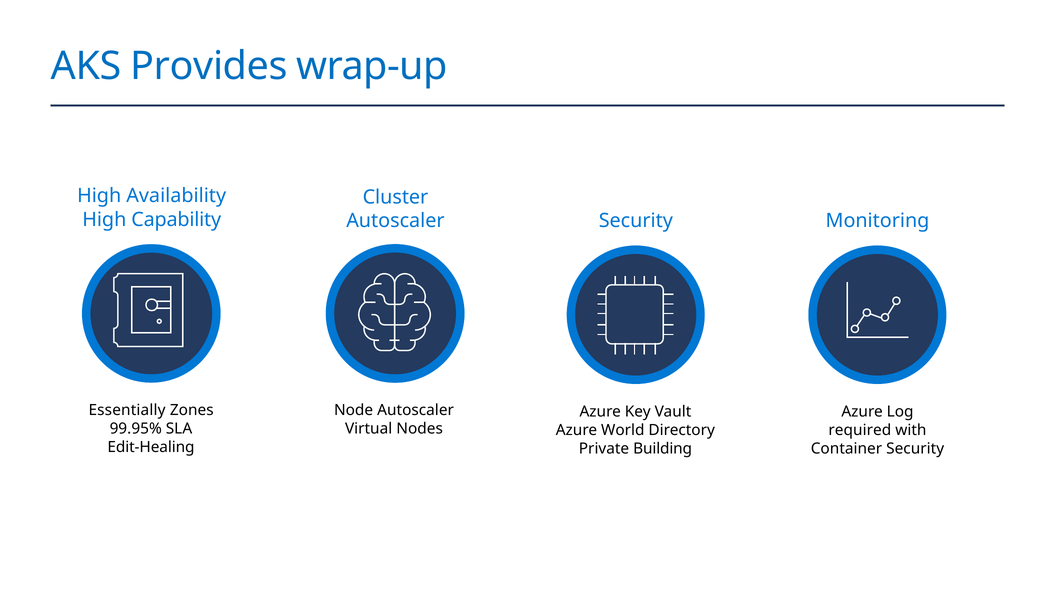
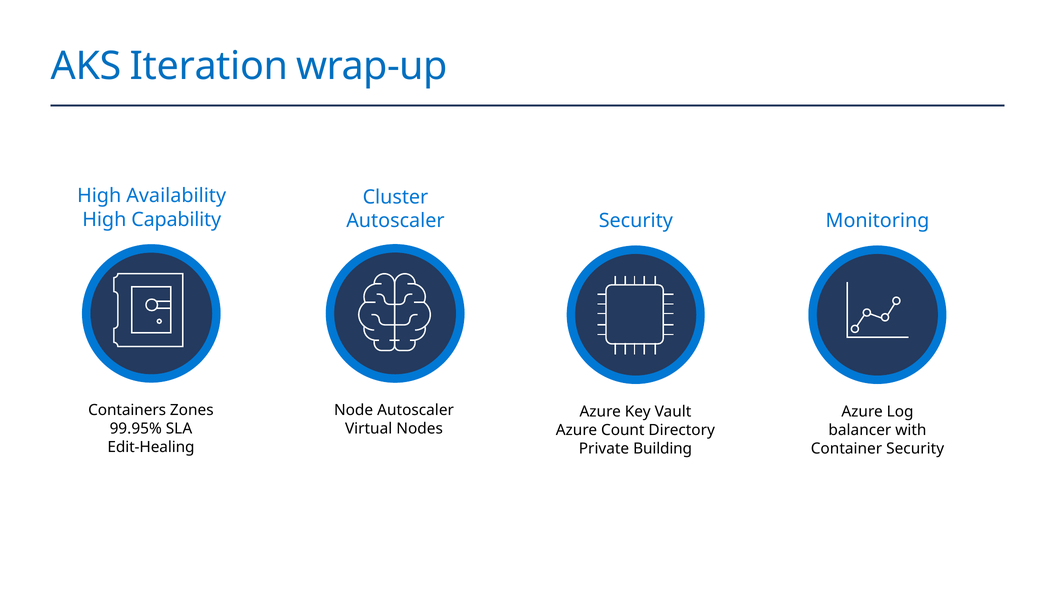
Provides: Provides -> Iteration (209, 66)
Essentially: Essentially -> Containers (127, 411)
World: World -> Count (623, 430)
required: required -> balancer (860, 430)
